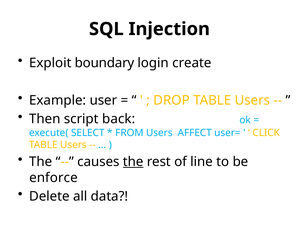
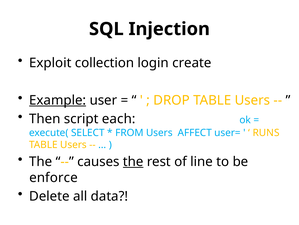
boundary: boundary -> collection (105, 63)
Example underline: none -> present (58, 100)
back: back -> each (119, 119)
CLICK: CLICK -> RUNS (266, 132)
